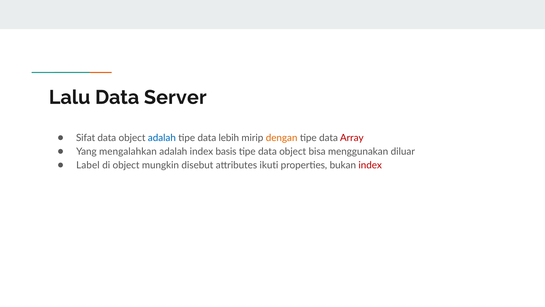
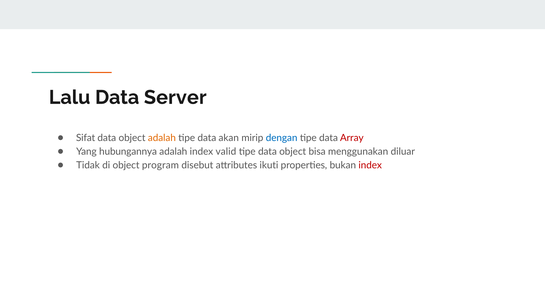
adalah colour: blue -> orange (162, 138)
lebih: lebih -> akan (229, 138)
dengan colour: orange -> blue (282, 138)
mengalahkan: mengalahkan -> hubungannya (128, 151)
basis: basis -> valid (226, 151)
Label: Label -> Tidak (88, 165)
mungkin: mungkin -> program (160, 165)
